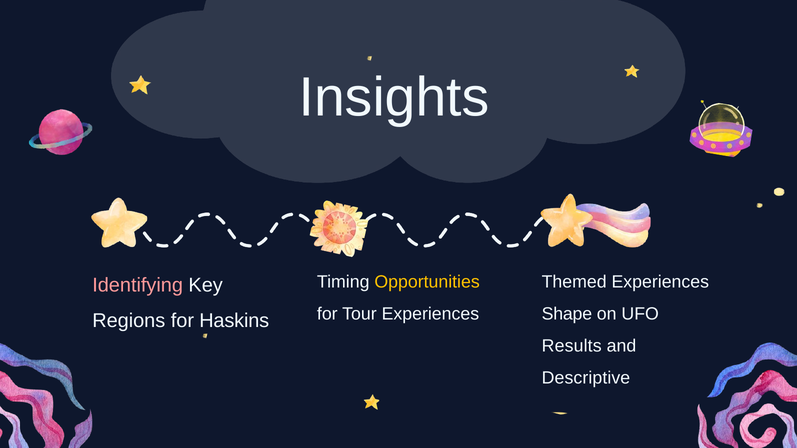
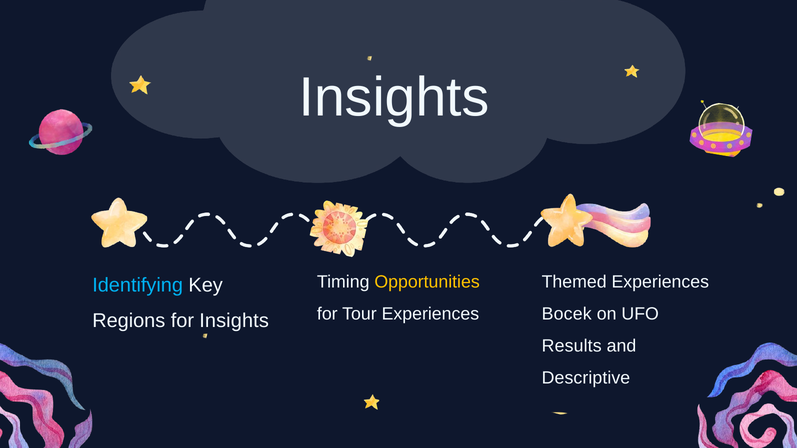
Identifying colour: pink -> light blue (138, 285)
Shape: Shape -> Bocek (567, 314)
for Haskins: Haskins -> Insights (234, 321)
